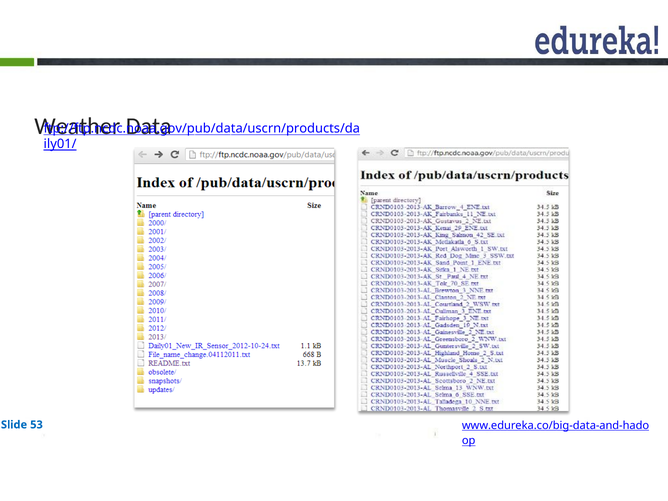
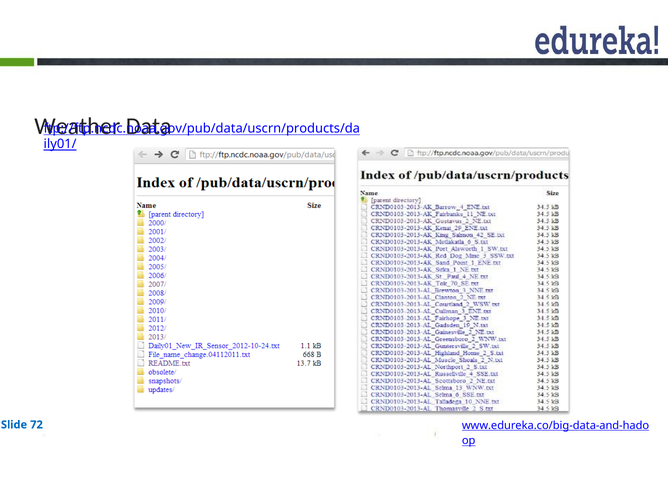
53: 53 -> 72 (37, 425)
